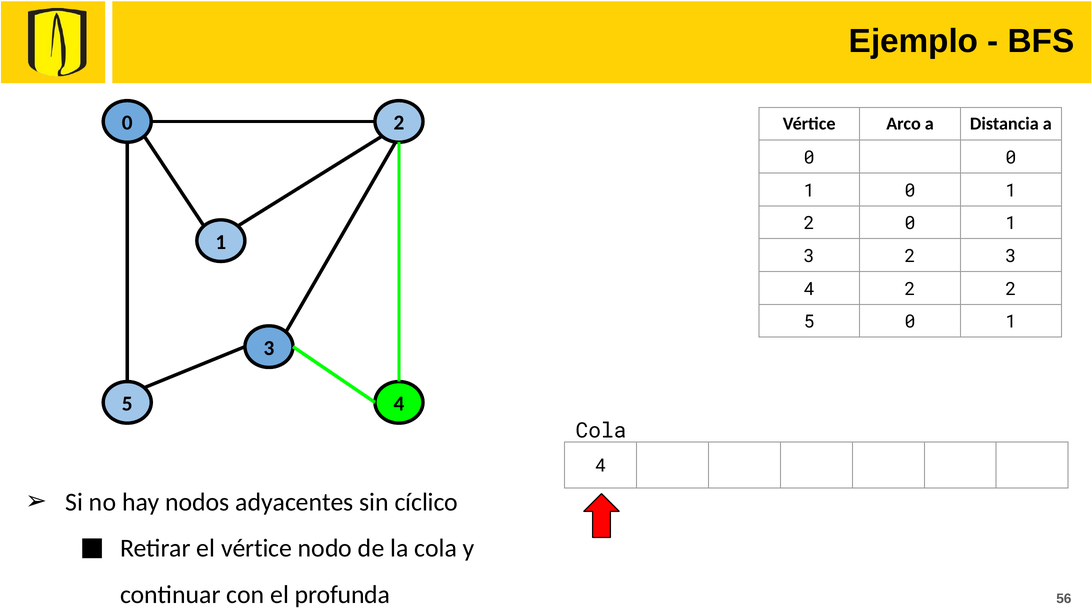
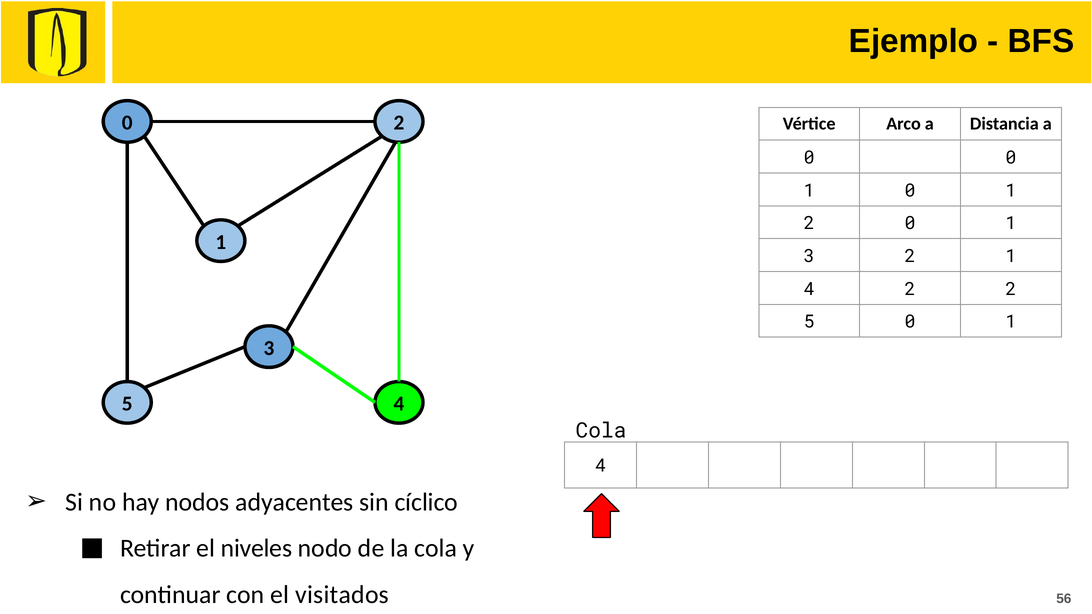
2 3: 3 -> 1 (1011, 256)
el vértice: vértice -> niveles (257, 549)
profunda: profunda -> visitados (342, 595)
